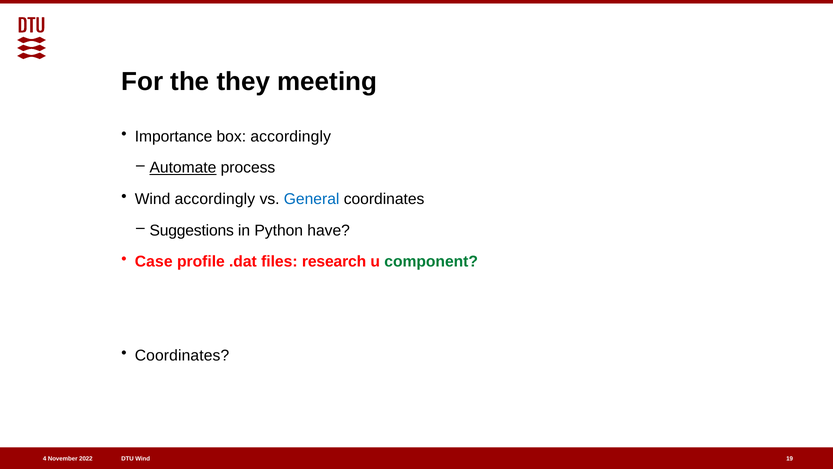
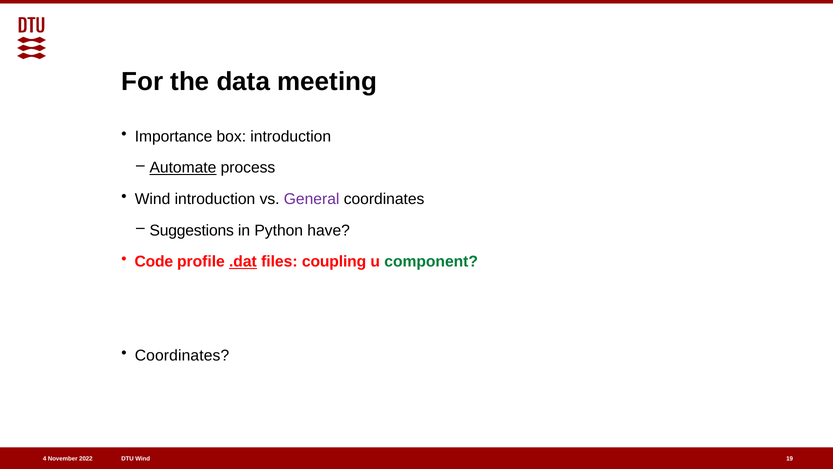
they: they -> data (243, 82)
box accordingly: accordingly -> introduction (291, 136)
Wind accordingly: accordingly -> introduction (215, 199)
General colour: blue -> purple (312, 199)
Case: Case -> Code (154, 261)
.dat underline: none -> present (243, 261)
research: research -> coupling (334, 261)
